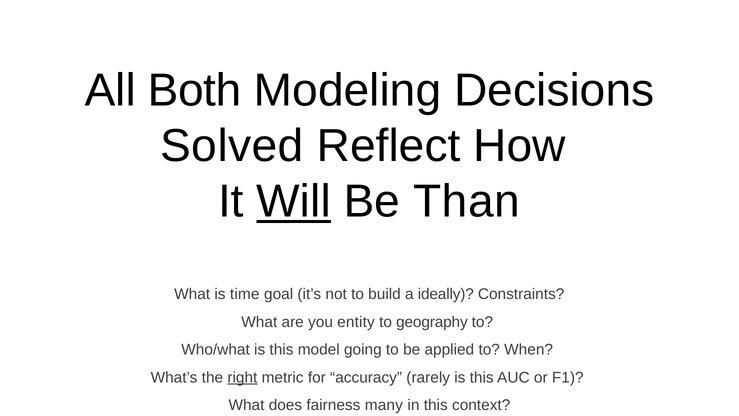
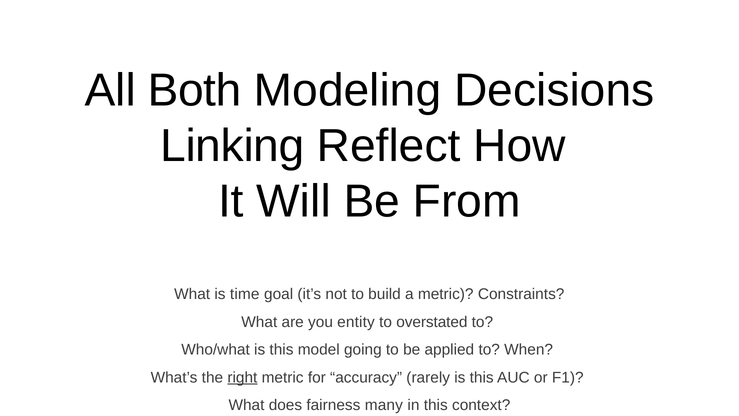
Solved: Solved -> Linking (232, 146)
Will underline: present -> none (294, 201)
Than: Than -> From (467, 201)
a ideally: ideally -> metric (446, 294)
geography: geography -> overstated (432, 322)
